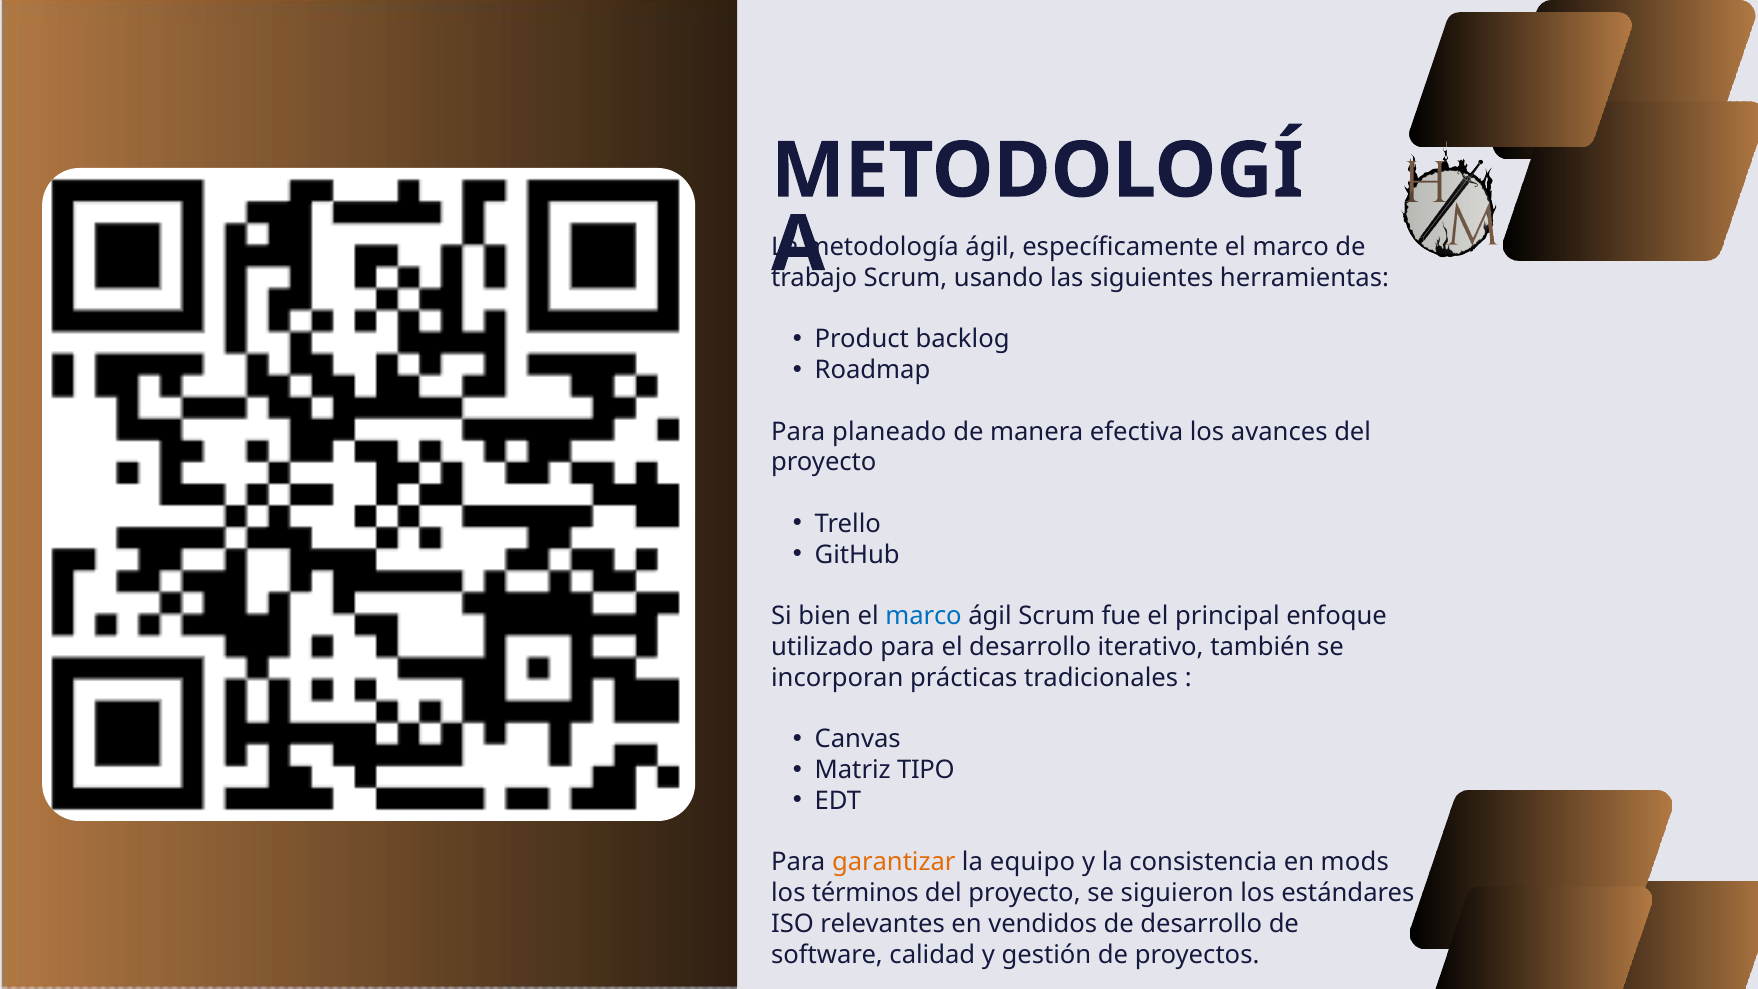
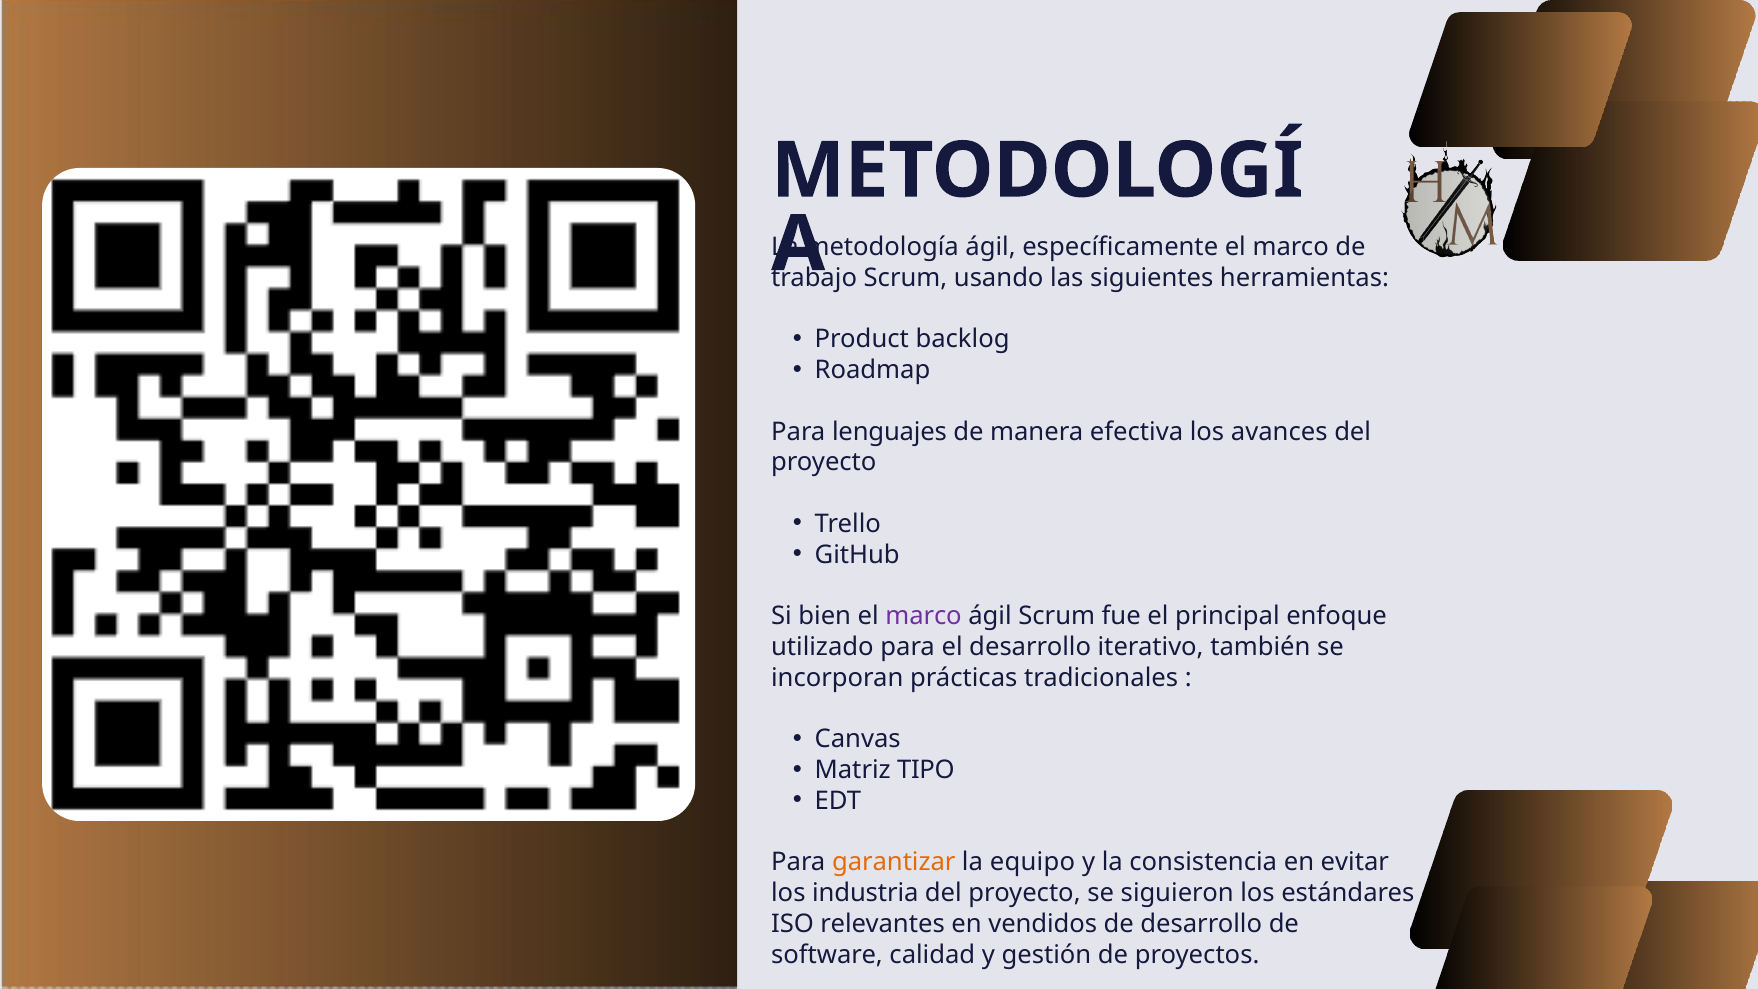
planeado: planeado -> lenguajes (889, 432)
marco colour: blue -> purple (924, 616)
mods: mods -> evitar (1355, 862)
términos: términos -> industria (865, 893)
